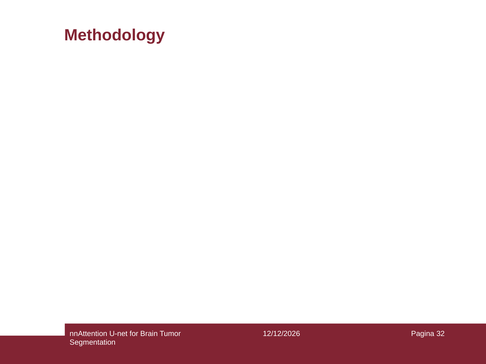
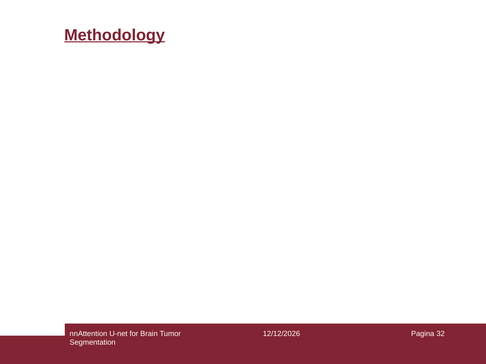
Methodology underline: none -> present (115, 35)
